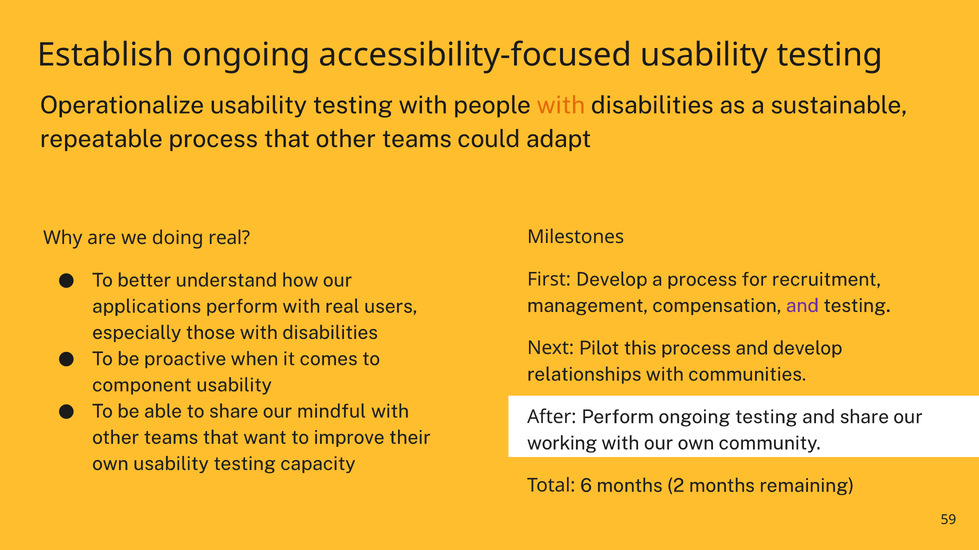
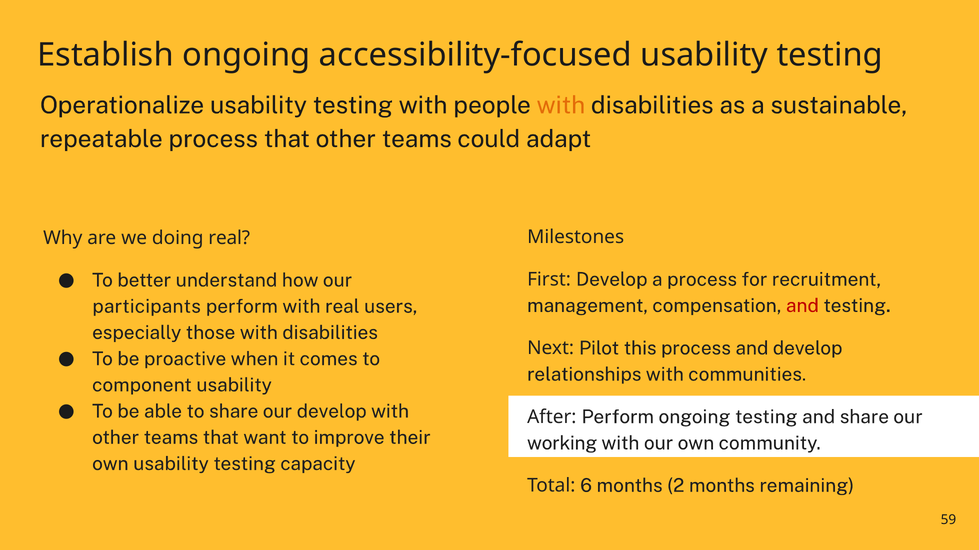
and colour: purple -> red (802, 306)
applications: applications -> participants (147, 307)
our mindful: mindful -> develop (332, 412)
